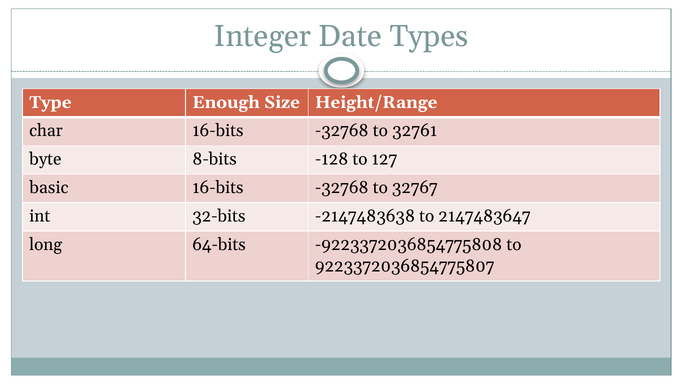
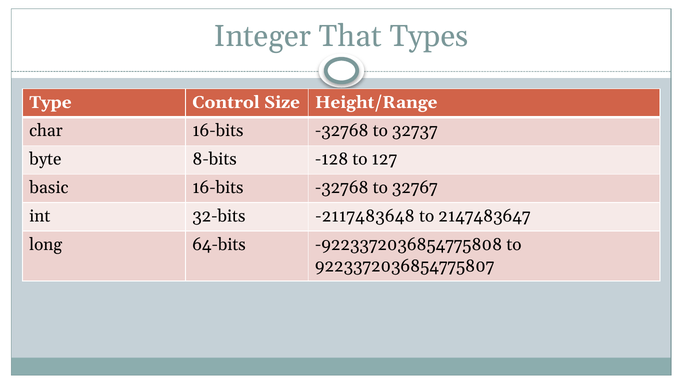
Date: Date -> That (350, 36)
Enough: Enough -> Control (226, 102)
32761: 32761 -> 32737 (415, 131)
-2147483638: -2147483638 -> -2117483648 (365, 216)
